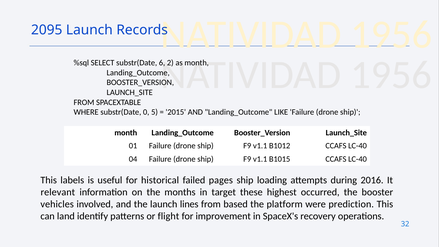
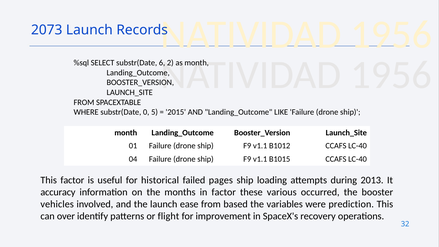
2095: 2095 -> 2073 (47, 30)
This labels: labels -> factor (72, 180)
2016: 2016 -> 2013 (372, 180)
relevant: relevant -> accuracy (58, 192)
in target: target -> factor (224, 192)
highest: highest -> various (282, 192)
lines: lines -> ease (189, 204)
platform: platform -> variables (285, 204)
land: land -> over (66, 216)
